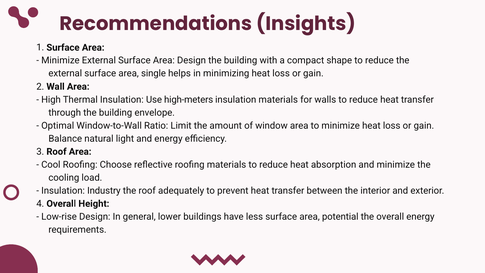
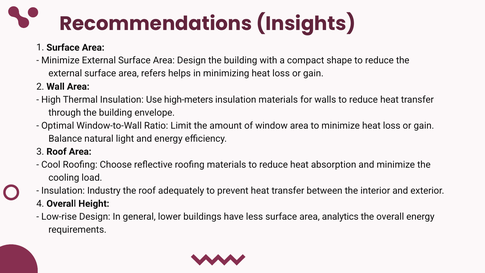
single: single -> refers (153, 73)
potential: potential -> analytics (340, 217)
